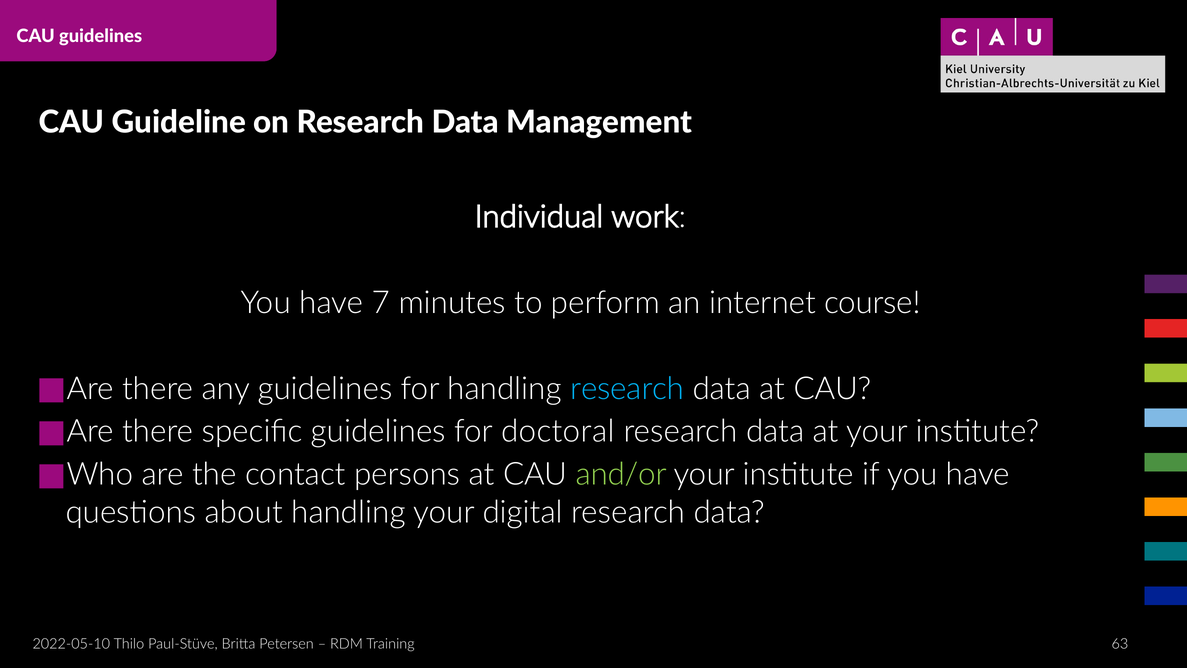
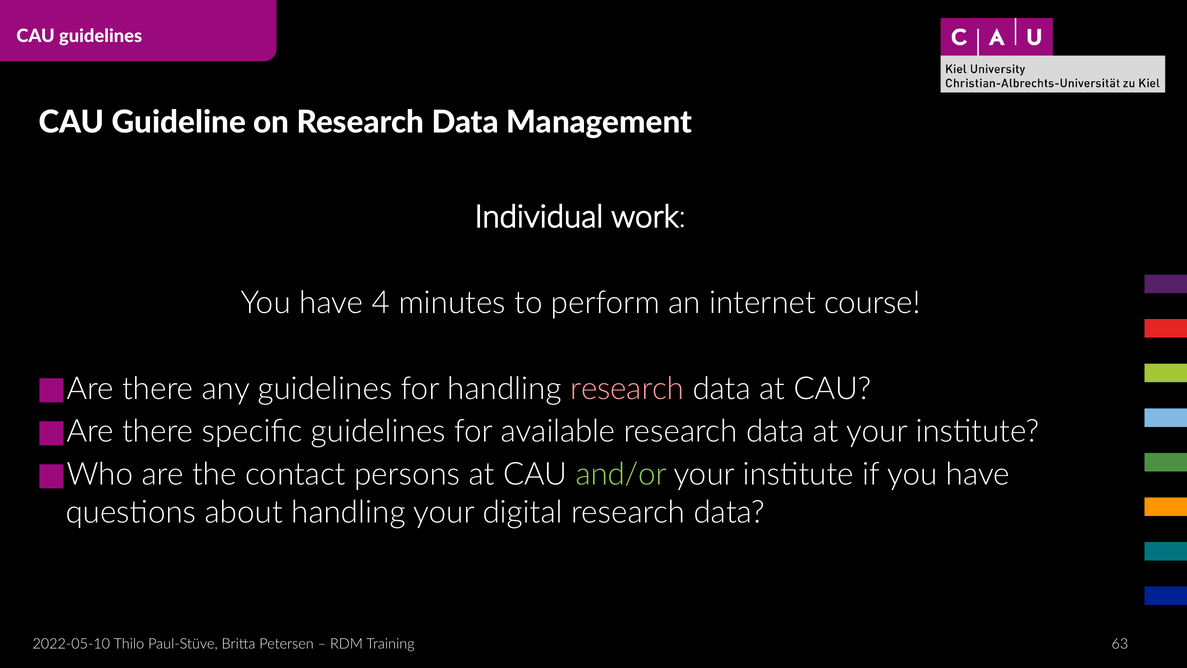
7: 7 -> 4 (381, 303)
research colour: light blue -> pink (627, 388)
doctoral: doctoral -> available (558, 431)
